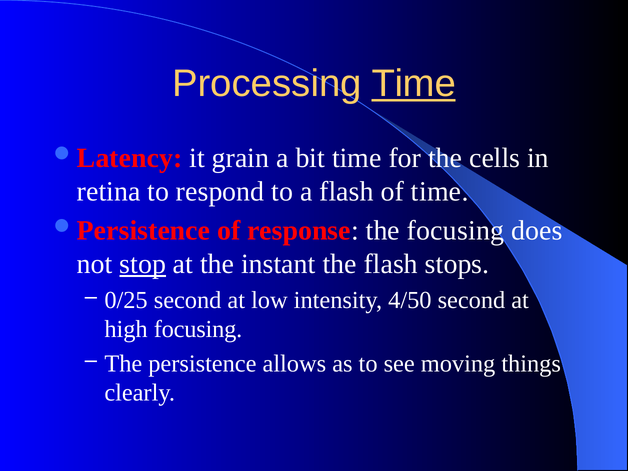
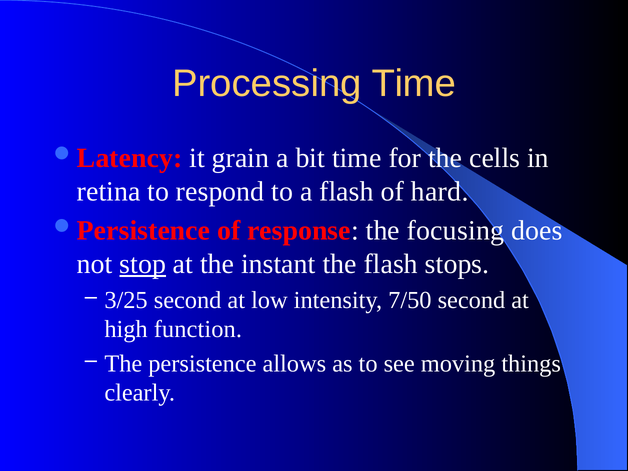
Time underline: present -> none (414, 84)
of time: time -> hard (440, 191)
0/25: 0/25 -> 3/25 (126, 300)
4/50: 4/50 -> 7/50 (410, 300)
high focusing: focusing -> function (198, 329)
